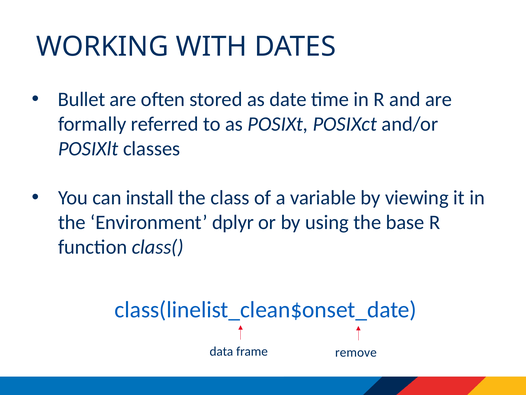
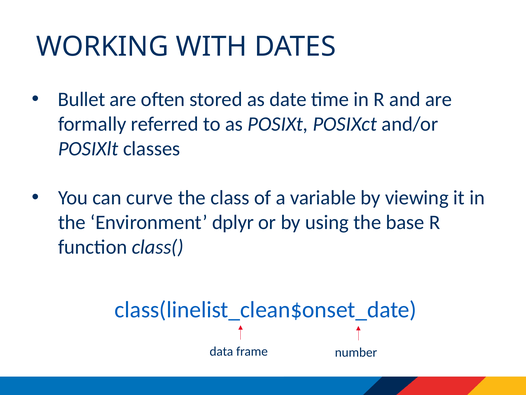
install: install -> curve (150, 198)
remove: remove -> number (356, 352)
